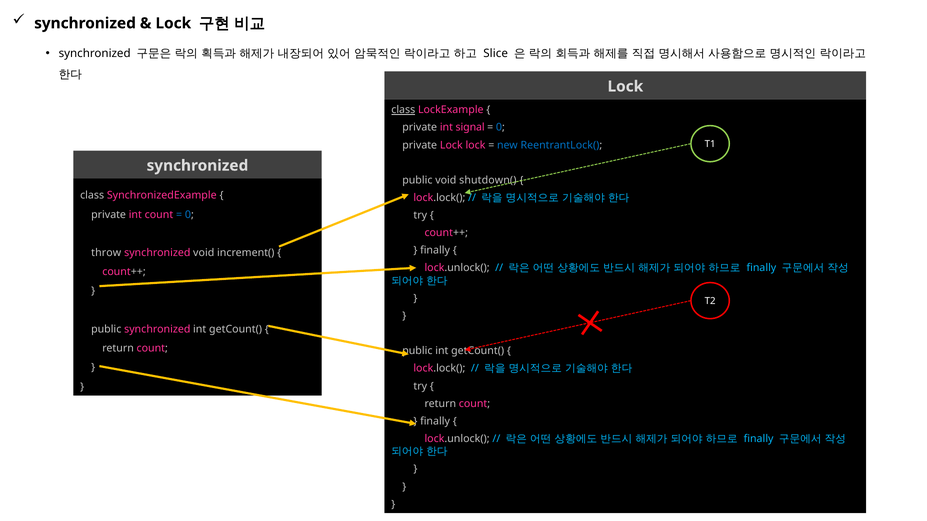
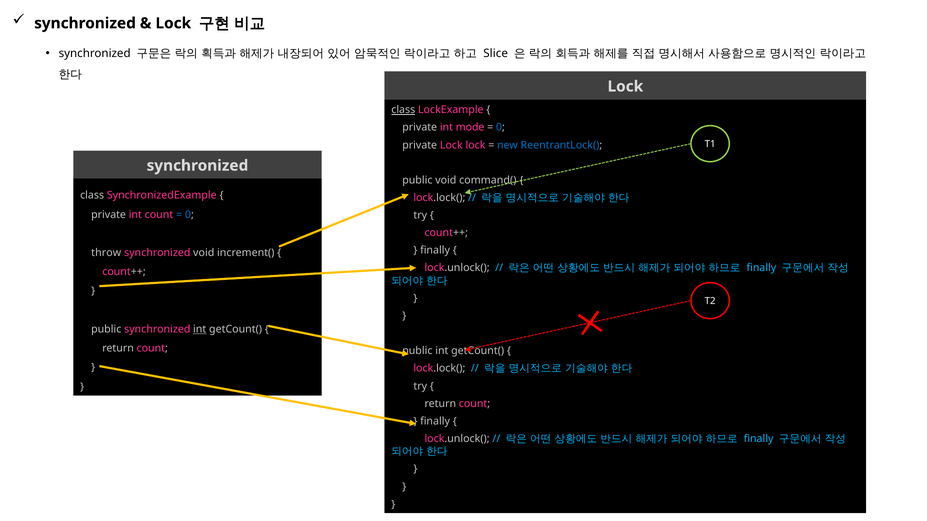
signal: signal -> mode (470, 128)
shutdown(: shutdown( -> command( (488, 180)
int underline: none -> present (200, 330)
